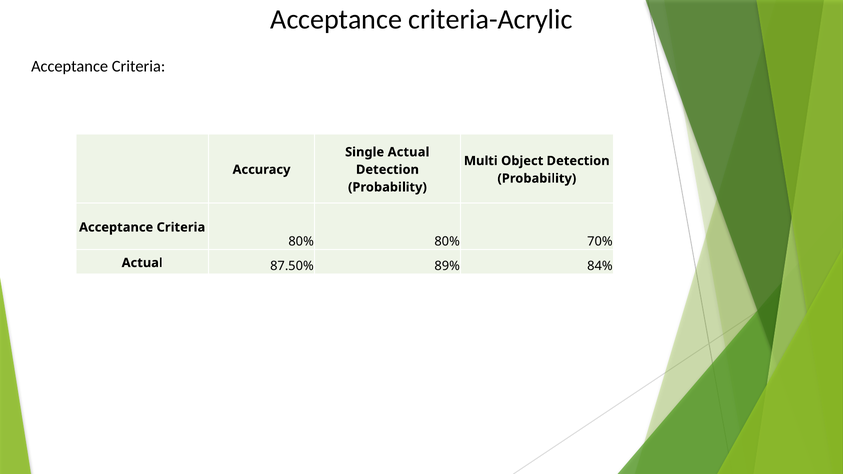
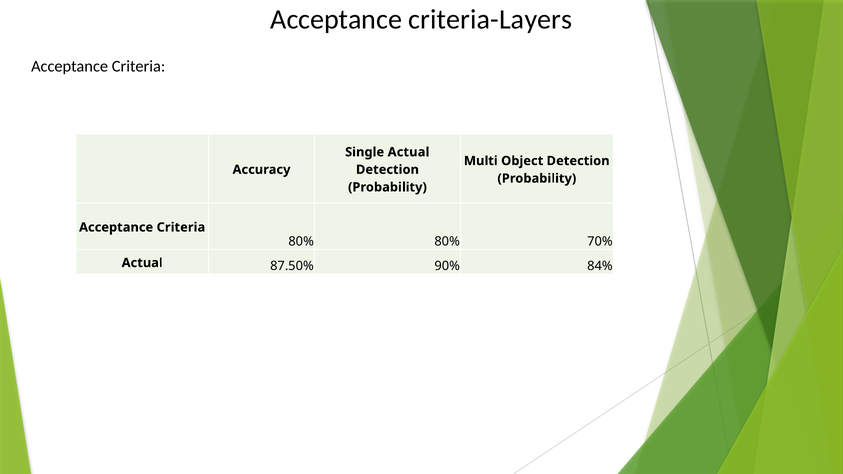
criteria-Acrylic: criteria-Acrylic -> criteria-Layers (490, 20)
89%: 89% -> 90% (447, 266)
